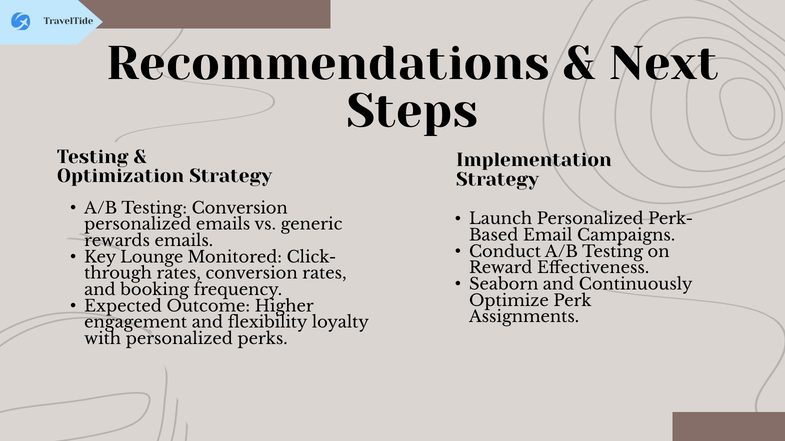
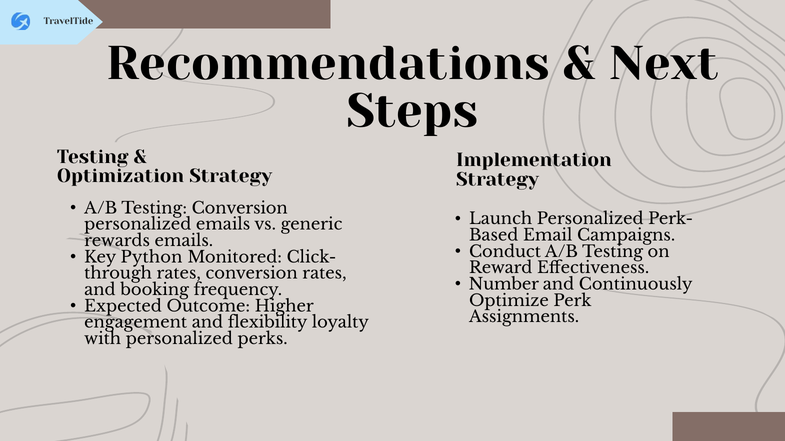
Lounge: Lounge -> Python (152, 258)
Seaborn: Seaborn -> Number (504, 285)
